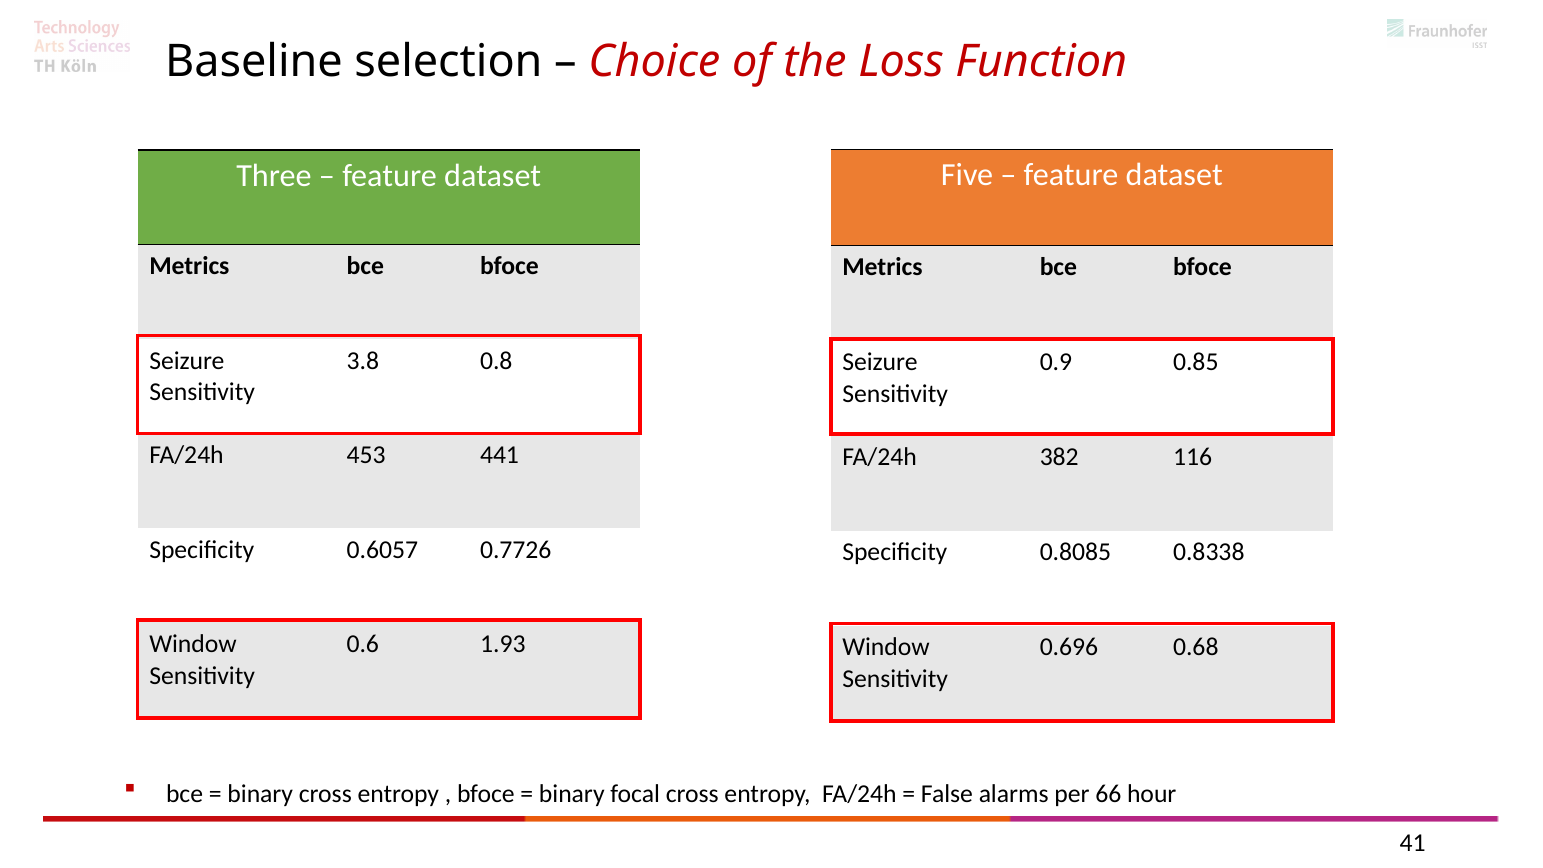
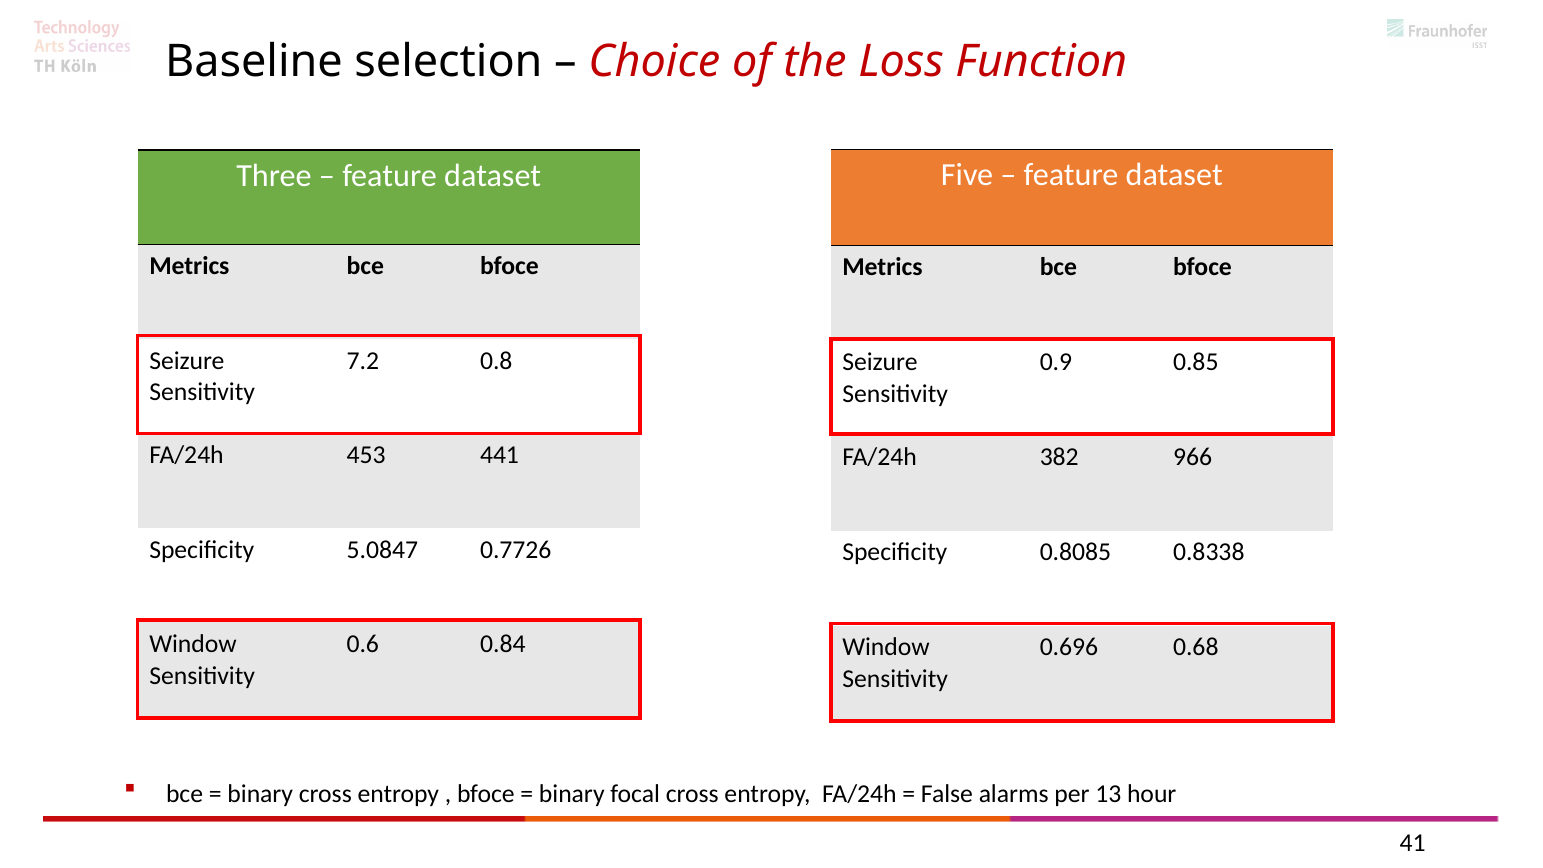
3.8: 3.8 -> 7.2 (363, 361)
116: 116 -> 966 (1193, 457)
0.6057: 0.6057 -> 5.0847 (382, 550)
1.93: 1.93 -> 0.84 (503, 644)
66: 66 -> 13 (1108, 794)
